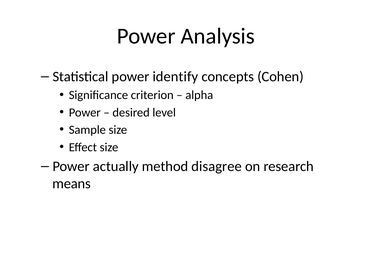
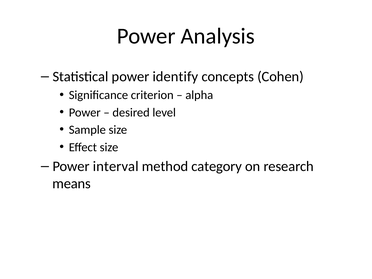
actually: actually -> interval (116, 166)
disagree: disagree -> category (217, 166)
